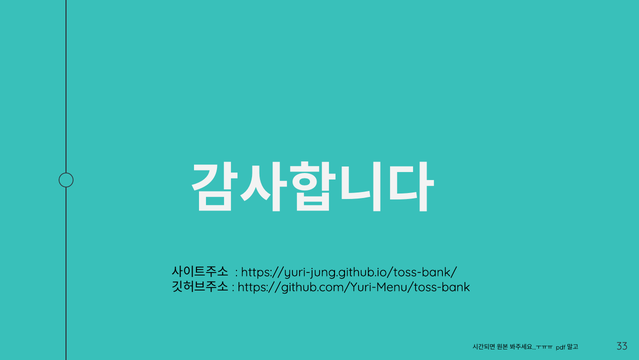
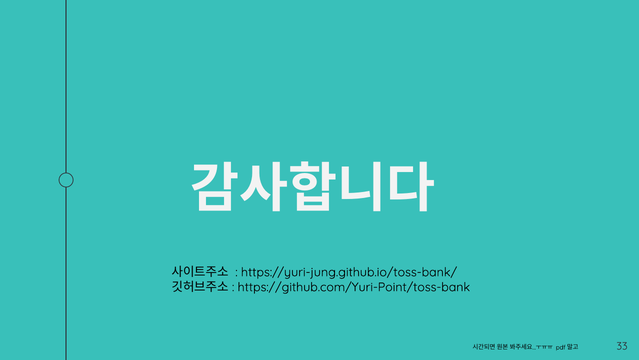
https://github.com/Yuri-Menu/toss-bank: https://github.com/Yuri-Menu/toss-bank -> https://github.com/Yuri-Point/toss-bank (354, 287)
